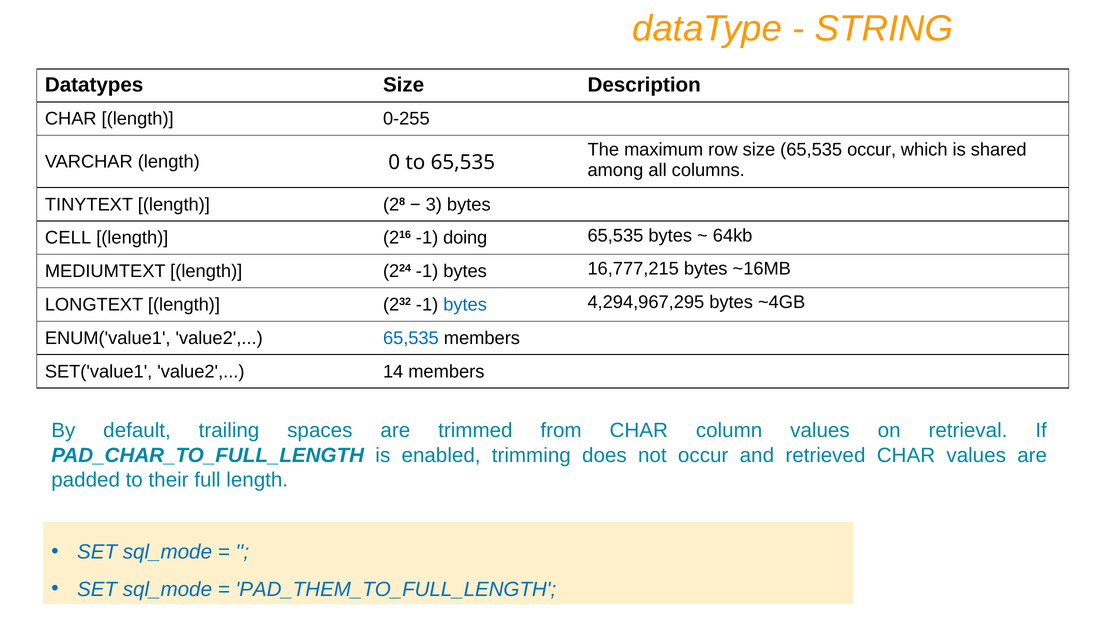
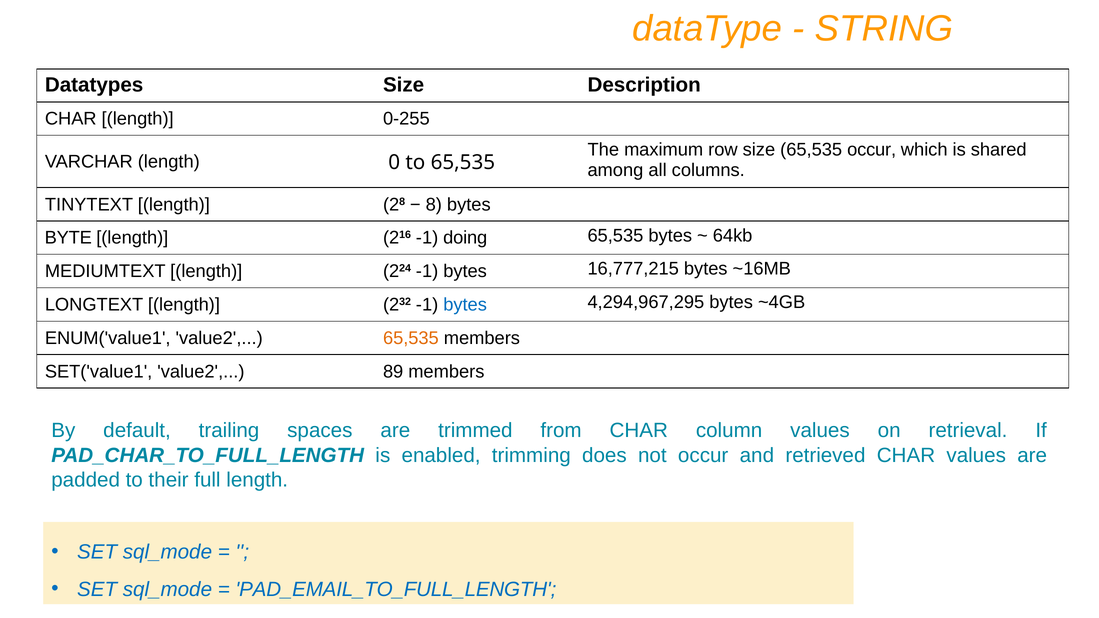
3: 3 -> 8 (434, 205)
CELL: CELL -> BYTE (68, 238)
65,535 colour: blue -> orange (411, 338)
14: 14 -> 89 (393, 372)
PAD_THEM_TO_FULL_LENGTH: PAD_THEM_TO_FULL_LENGTH -> PAD_EMAIL_TO_FULL_LENGTH (396, 589)
